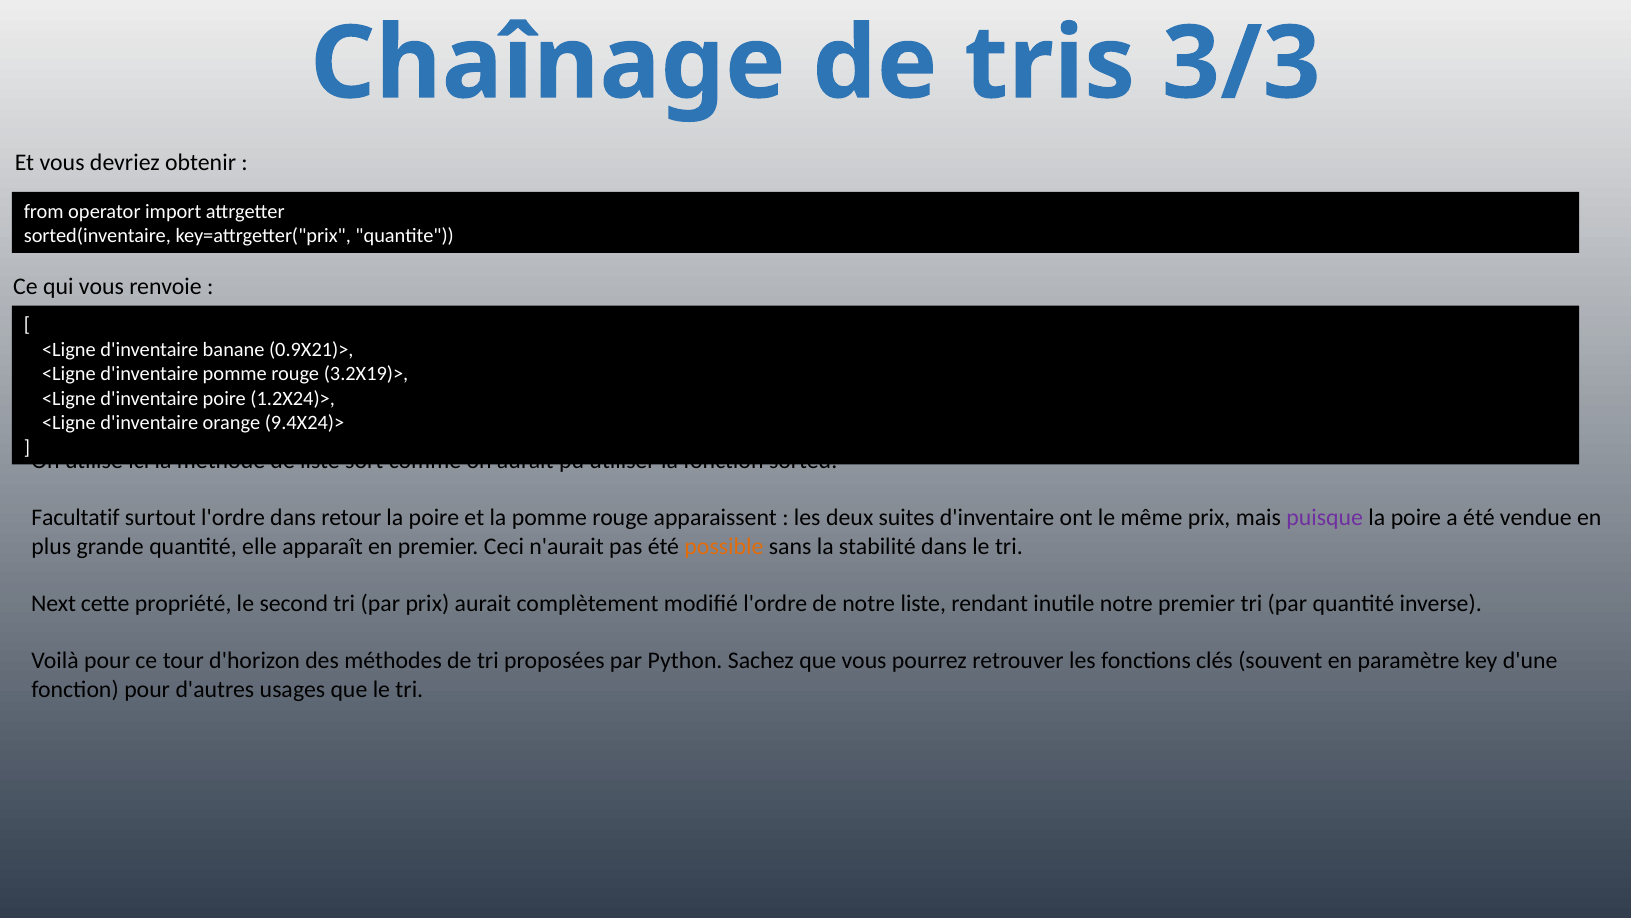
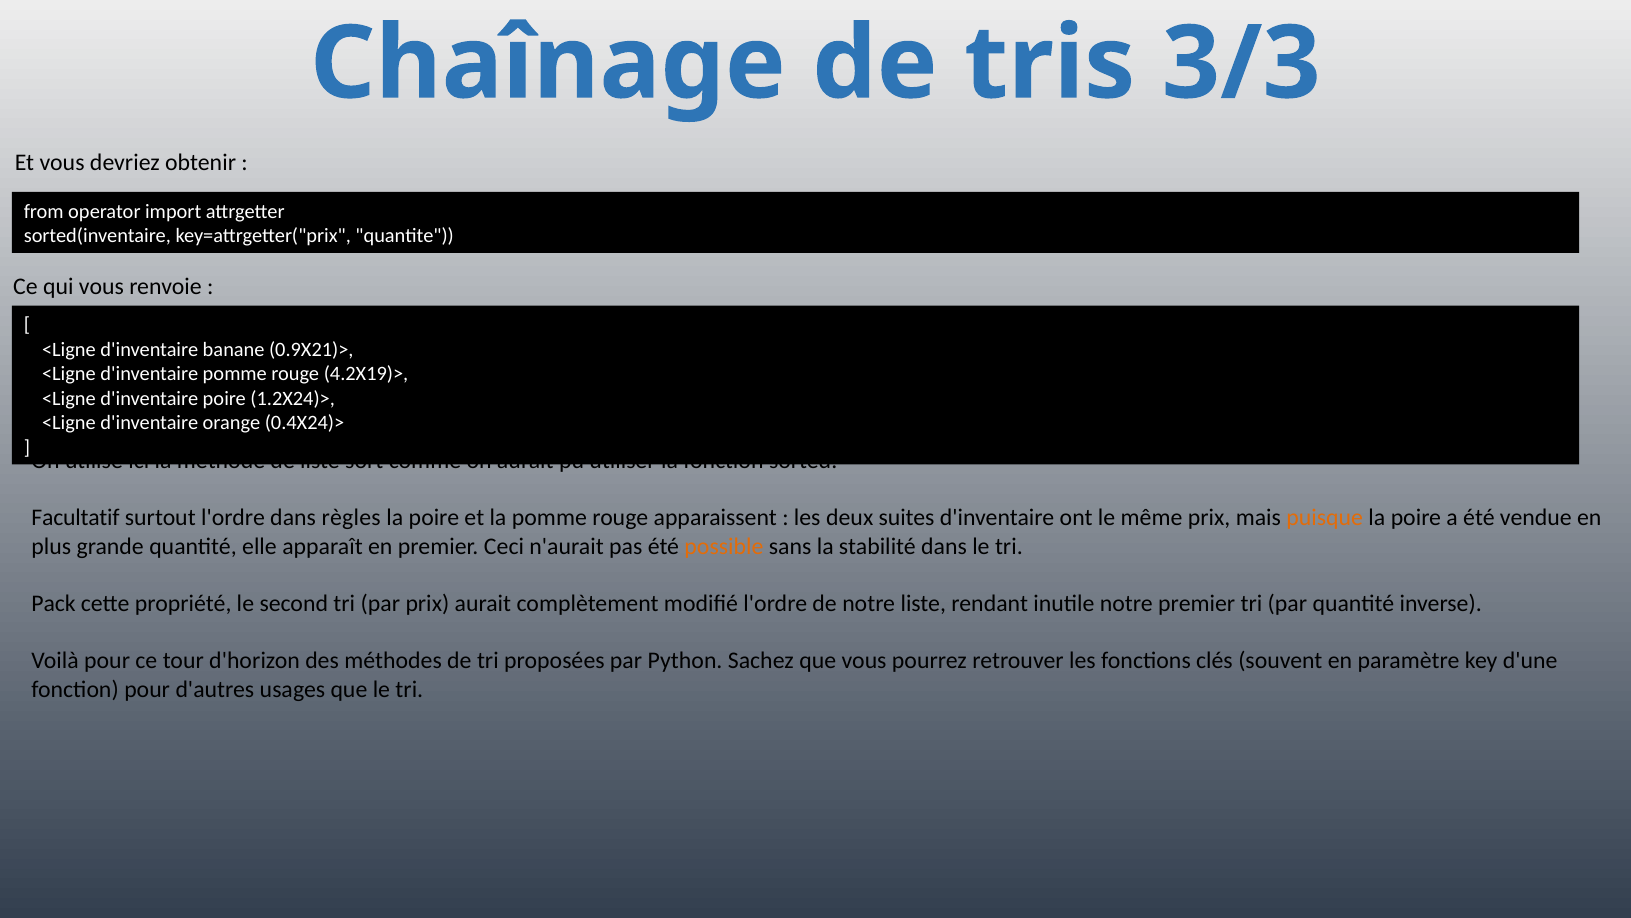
3.2X19)>: 3.2X19)> -> 4.2X19)> (366, 374)
9.4X24)>: 9.4X24)> -> 0.4X24)> (304, 423)
retour: retour -> règles (351, 517)
puisque colour: purple -> orange (1325, 517)
Next: Next -> Pack (54, 603)
